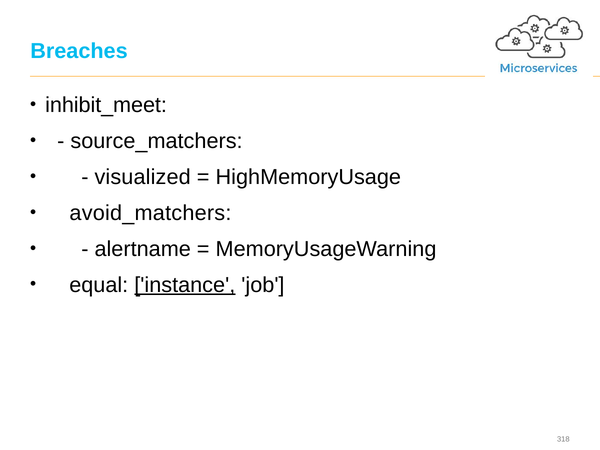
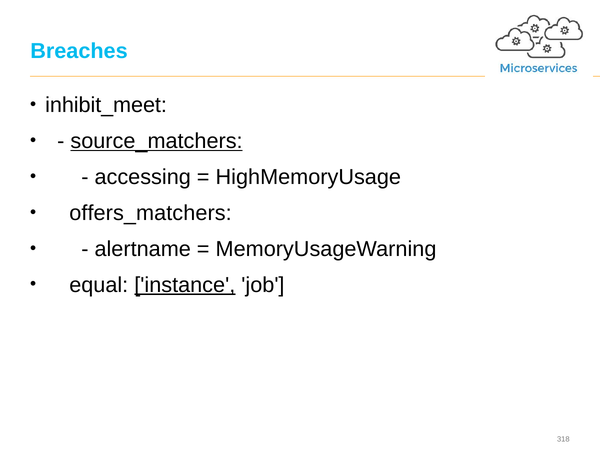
source_matchers underline: none -> present (157, 141)
visualized: visualized -> accessing (143, 177)
avoid_matchers: avoid_matchers -> offers_matchers (151, 213)
